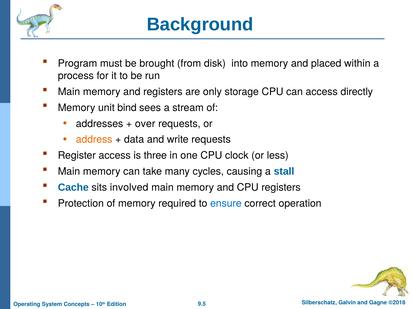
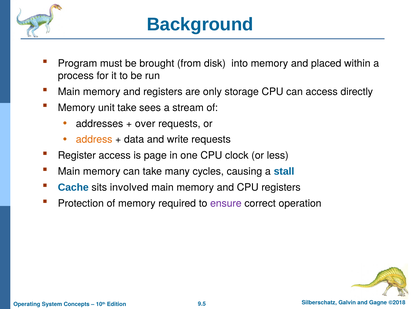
unit bind: bind -> take (127, 108)
three: three -> page (155, 156)
ensure colour: blue -> purple (226, 203)
